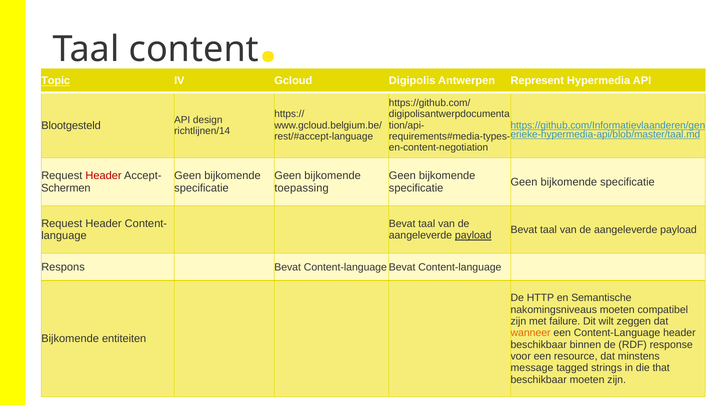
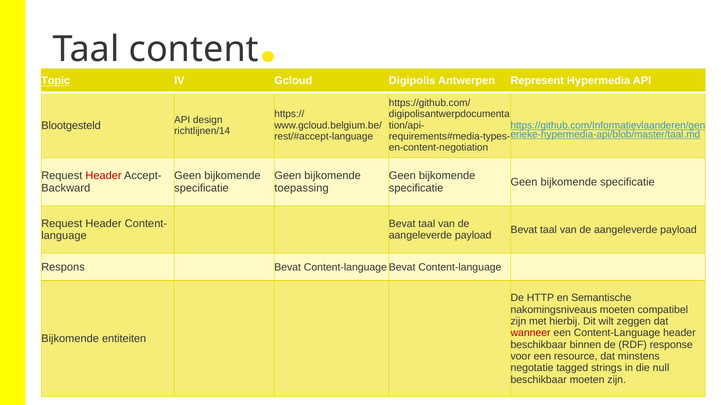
Schermen: Schermen -> Backward (66, 188)
payload underline: present -> none (473, 236)
failure: failure -> hierbij (565, 322)
wanneer colour: orange -> red (531, 333)
message: message -> negotatie (532, 368)
that: that -> null (661, 368)
